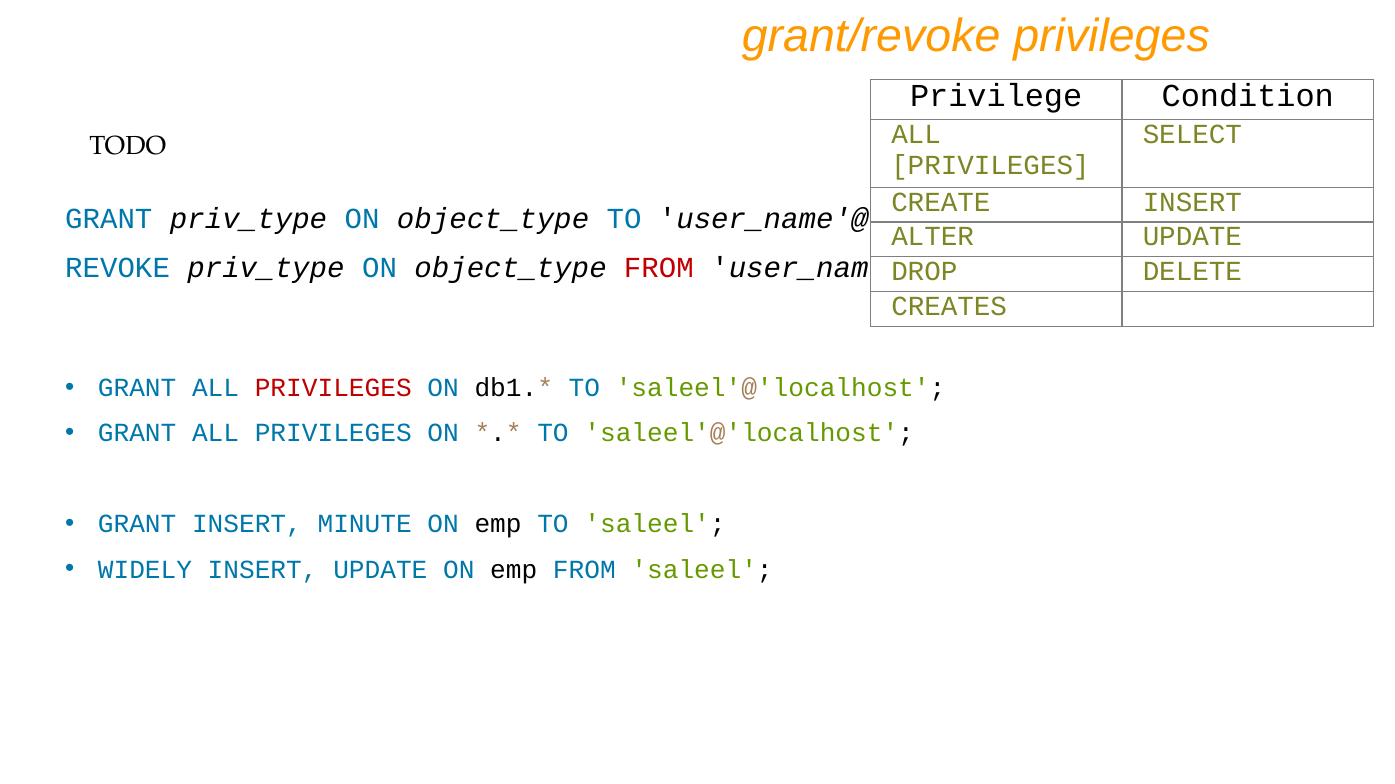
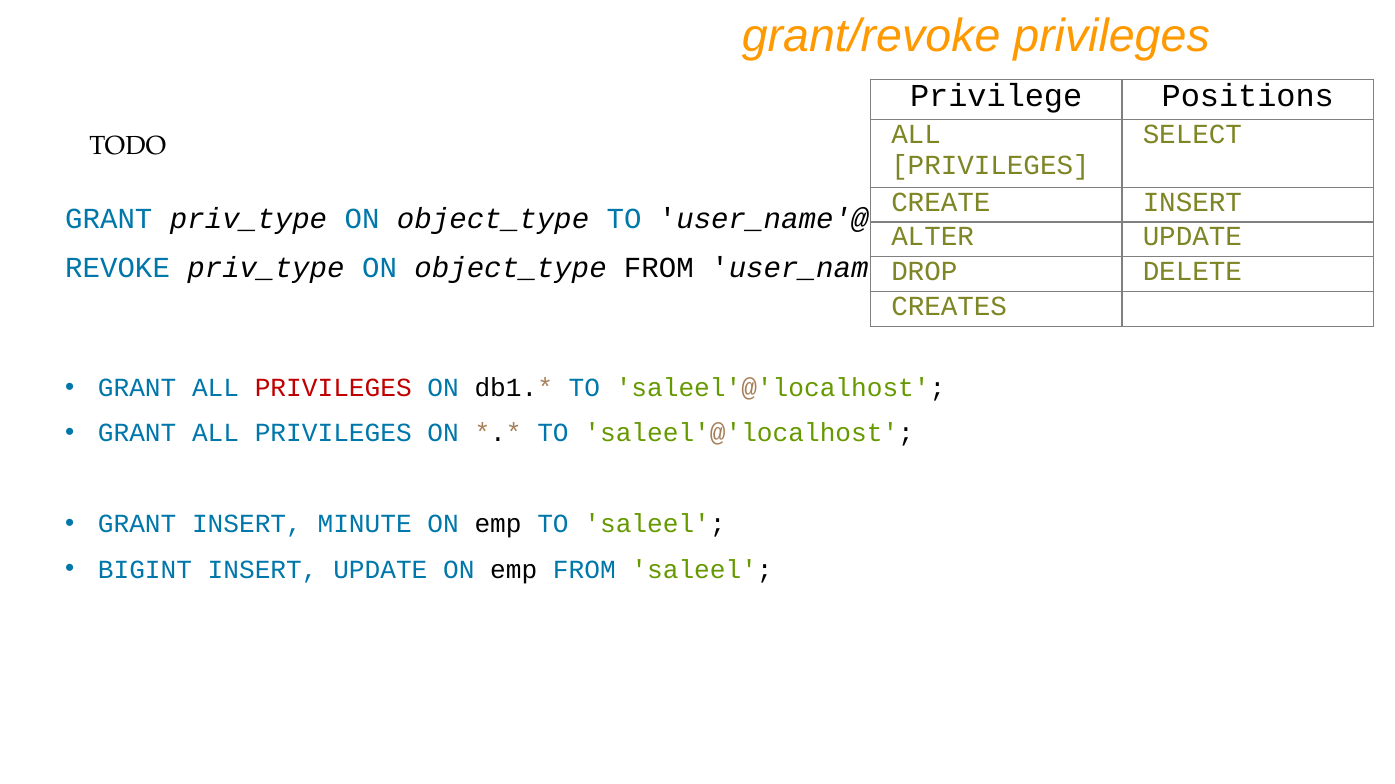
Condition: Condition -> Positions (1248, 96)
FROM colour: red -> black (659, 268)
WIDELY: WIDELY -> BIGINT (145, 570)
